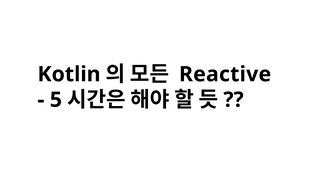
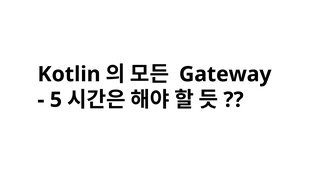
Reactive: Reactive -> Gateway (225, 74)
